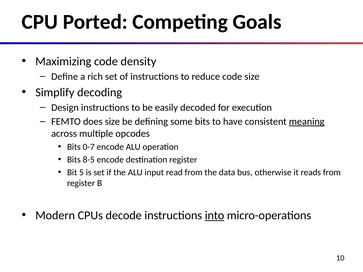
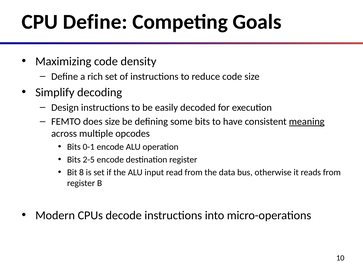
CPU Ported: Ported -> Define (95, 22)
0-7: 0-7 -> 0-1 (89, 147)
8-5: 8-5 -> 2-5 (89, 160)
5: 5 -> 8 (81, 172)
into underline: present -> none (215, 216)
